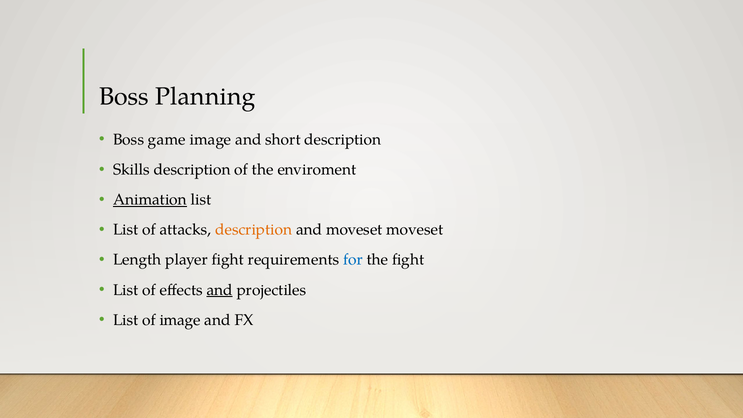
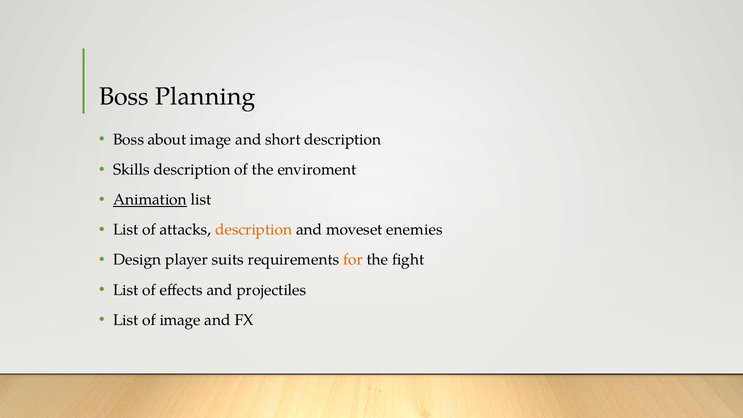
game: game -> about (167, 140)
moveset moveset: moveset -> enemies (415, 230)
Length: Length -> Design (137, 260)
player fight: fight -> suits (228, 260)
for colour: blue -> orange (353, 260)
and underline: present -> none (220, 290)
